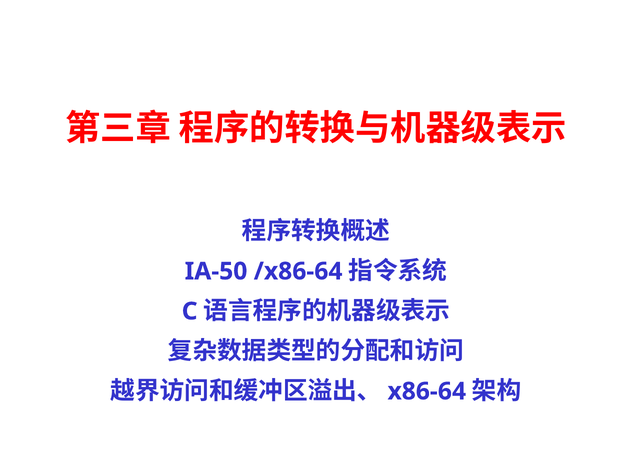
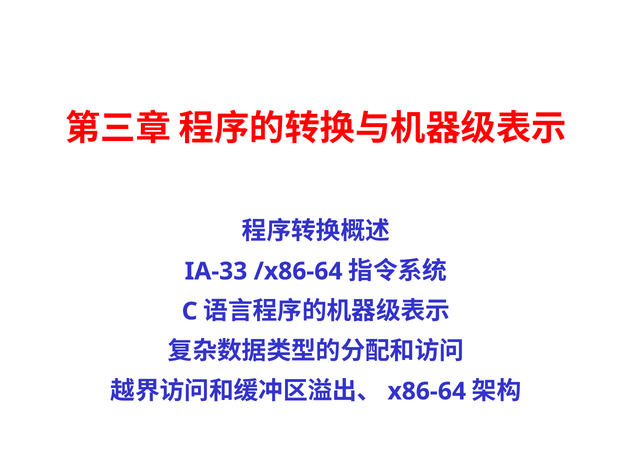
IA-50: IA-50 -> IA-33 (216, 271)
